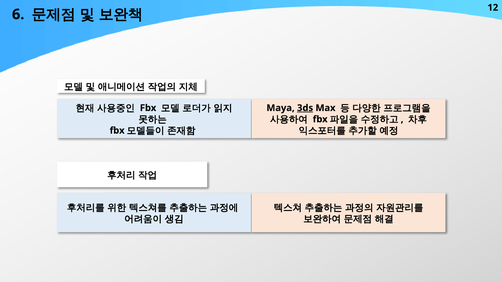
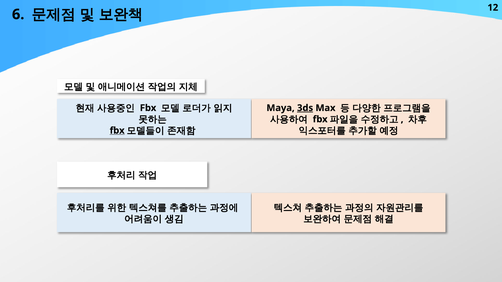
fbx underline: none -> present (117, 131)
